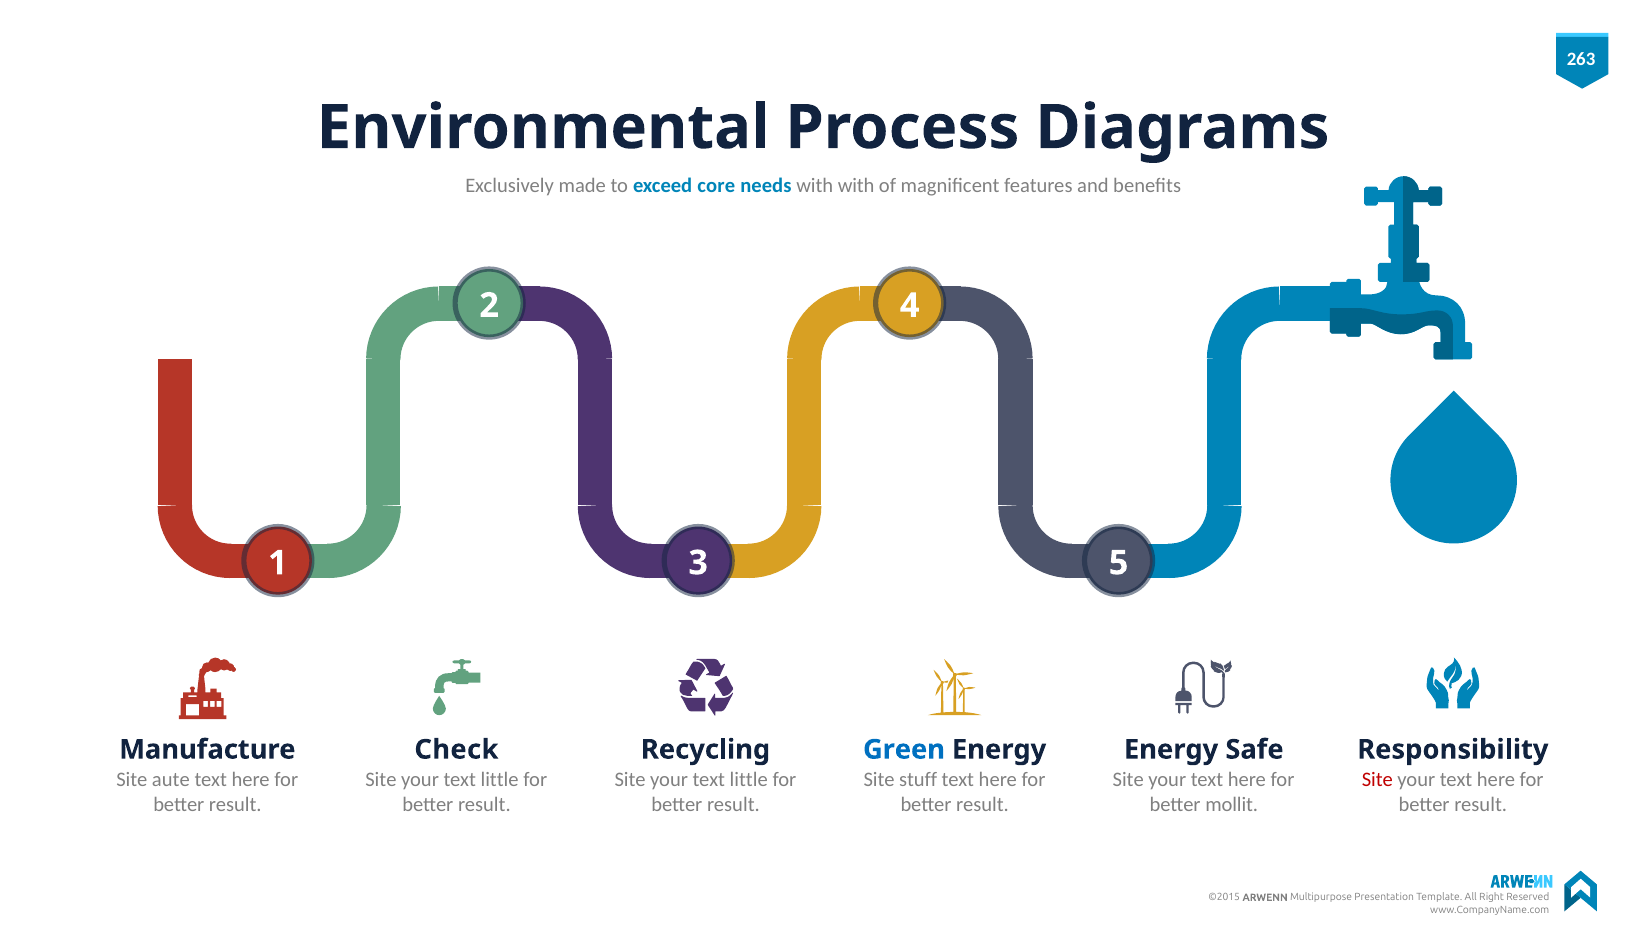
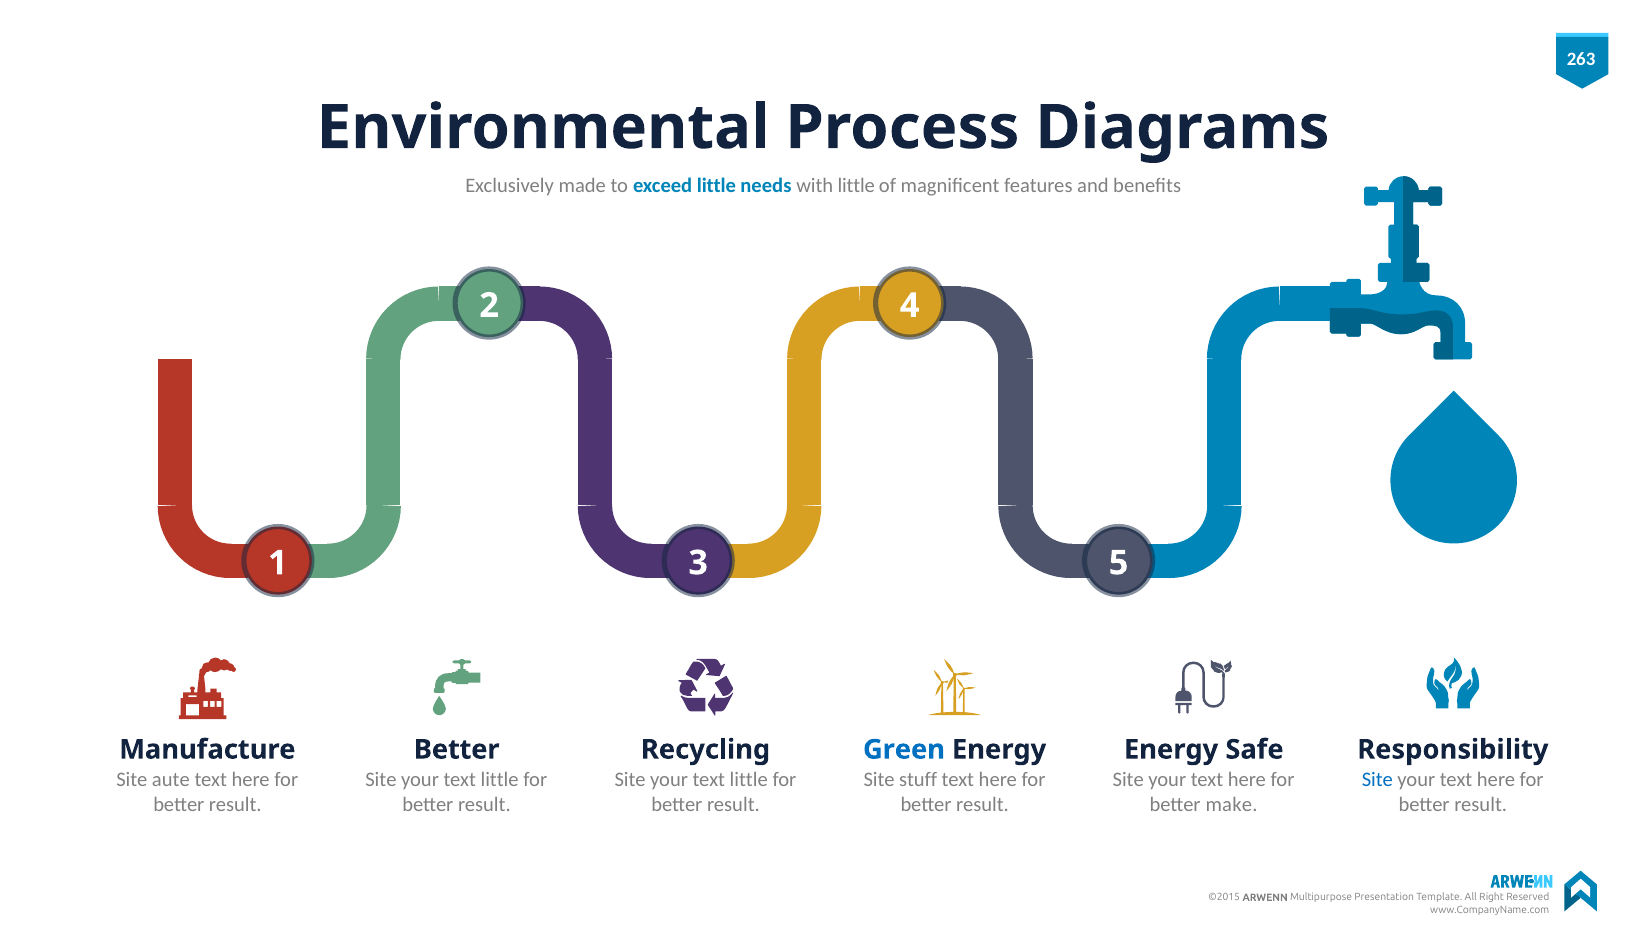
exceed core: core -> little (716, 185)
with with: with -> little (856, 185)
Check: Check -> Better (457, 749)
Site colour: red -> blue (1377, 779)
mollit: mollit -> make (1232, 804)
